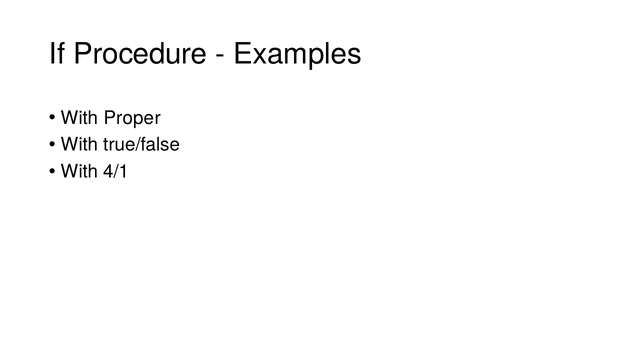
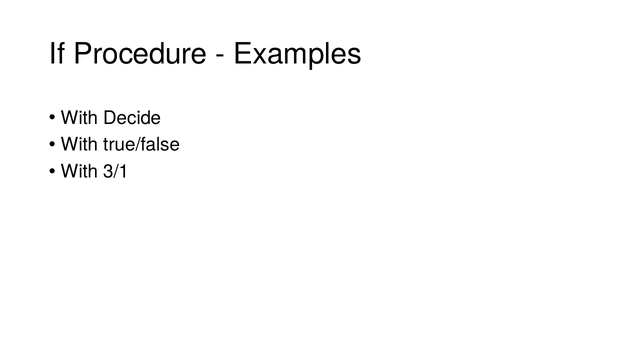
Proper: Proper -> Decide (132, 118)
4/1: 4/1 -> 3/1 (116, 172)
